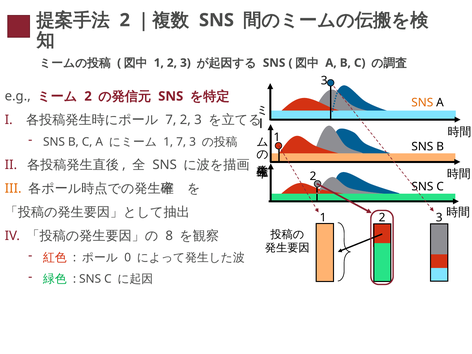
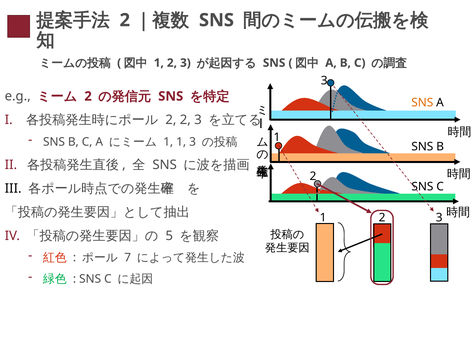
7: 7 -> 2 (171, 120)
1 7: 7 -> 1 (181, 142)
III colour: orange -> black (13, 188)
8: 8 -> 5 (169, 236)
0: 0 -> 7 (128, 258)
